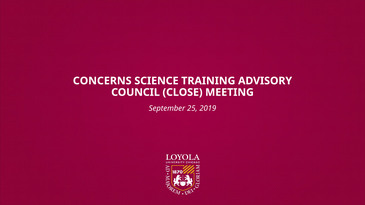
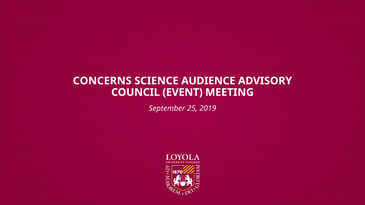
TRAINING: TRAINING -> AUDIENCE (208, 81)
CLOSE: CLOSE -> EVENT (183, 92)
